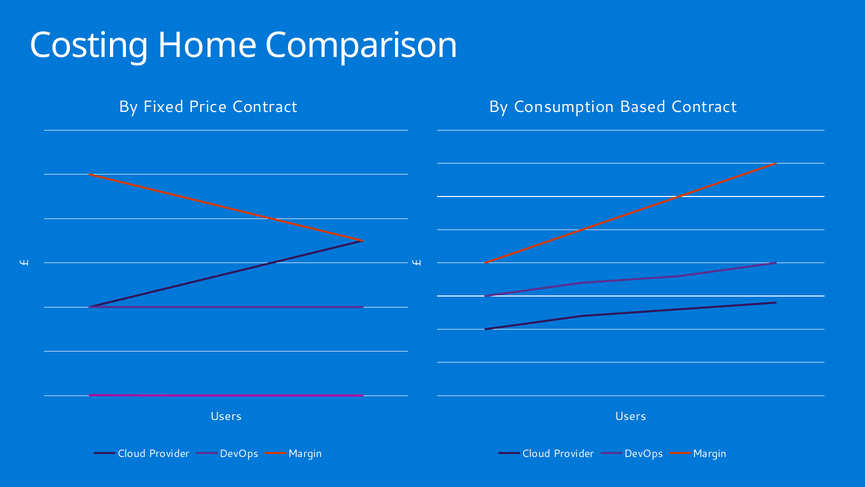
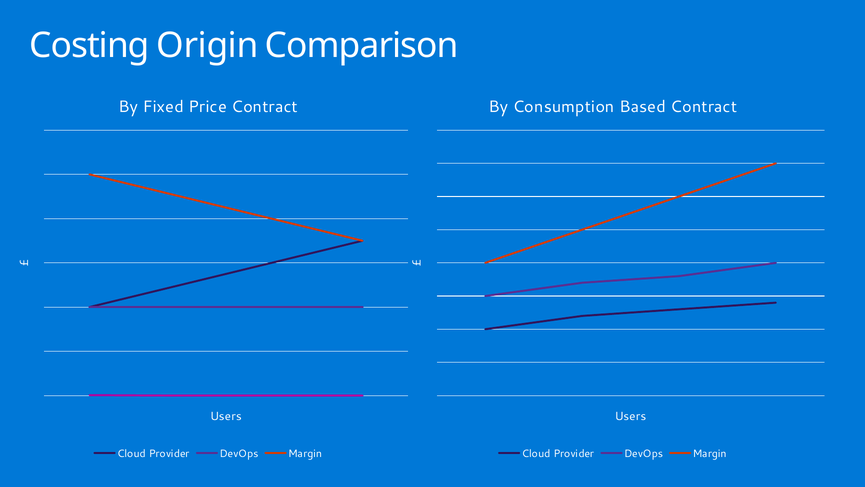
Home: Home -> Origin (207, 46)
